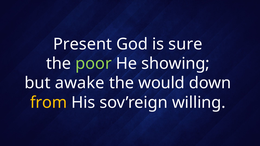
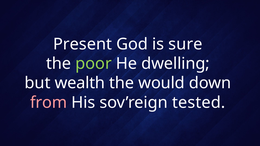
showing: showing -> dwelling (176, 64)
awake: awake -> wealth (80, 83)
from colour: yellow -> pink (49, 103)
willing: willing -> tested (199, 103)
